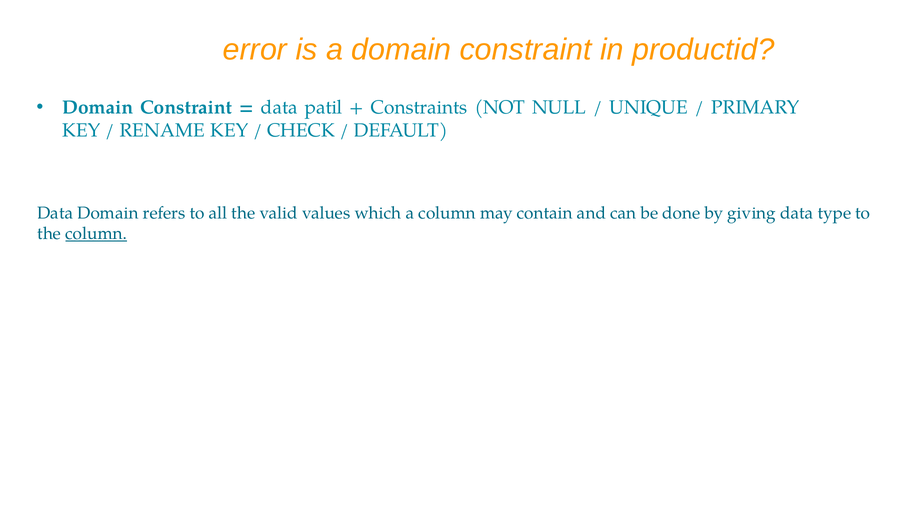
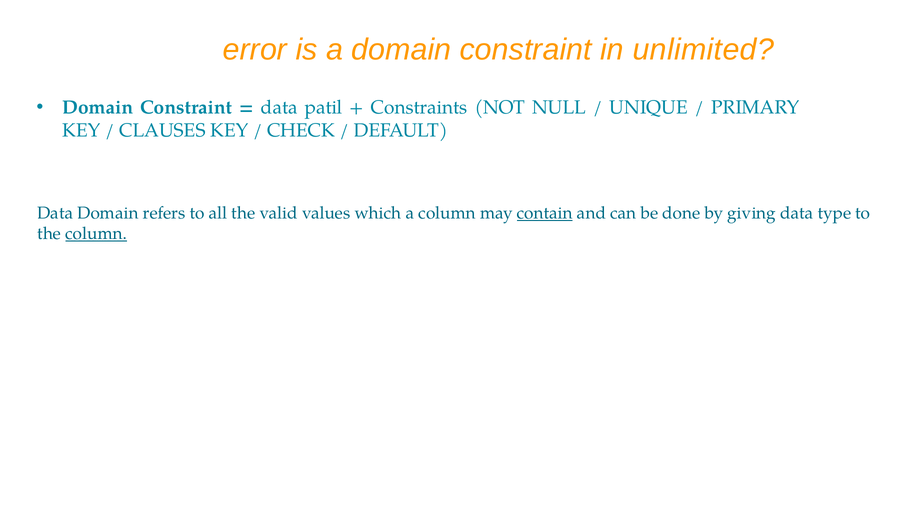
productid: productid -> unlimited (703, 50)
RENAME: RENAME -> CLAUSES (162, 130)
contain underline: none -> present (545, 213)
